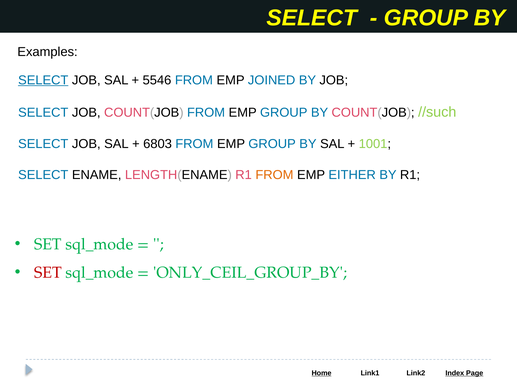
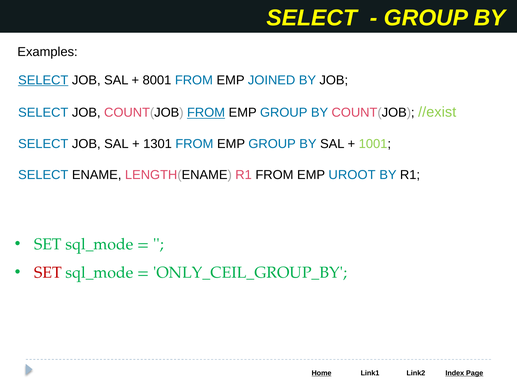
5546: 5546 -> 8001 (157, 80)
FROM underline: none -> present (206, 113)
//such: //such -> //exist (437, 112)
6803: 6803 -> 1301 (158, 144)
FROM colour: orange -> black (274, 175)
EITHER: EITHER -> UROOT (352, 175)
